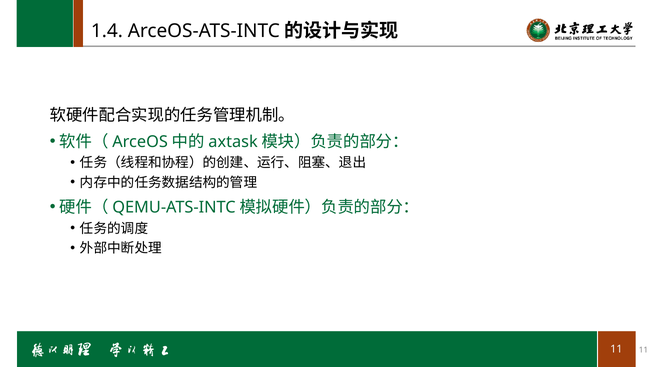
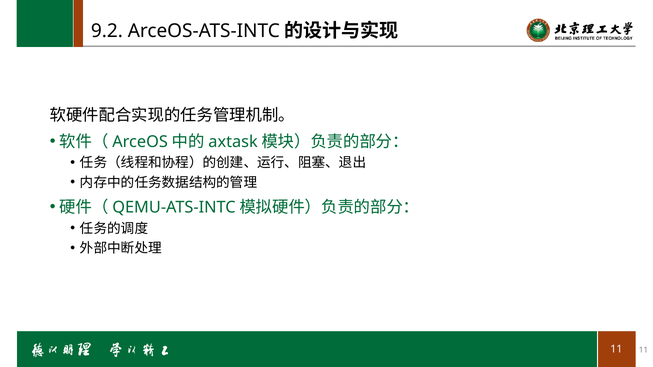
1.4: 1.4 -> 9.2 (107, 31)
